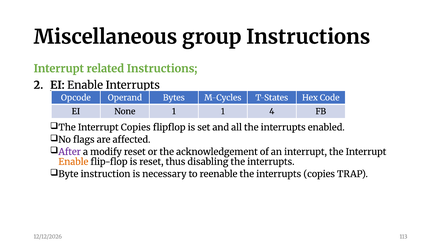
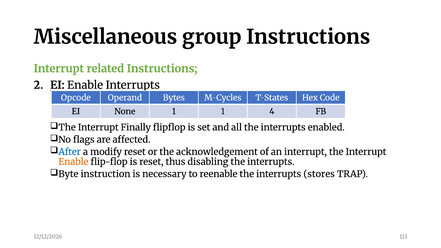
Interrupt Copies: Copies -> Finally (136, 127)
After colour: purple -> blue (70, 152)
interrupts copies: copies -> stores (319, 174)
